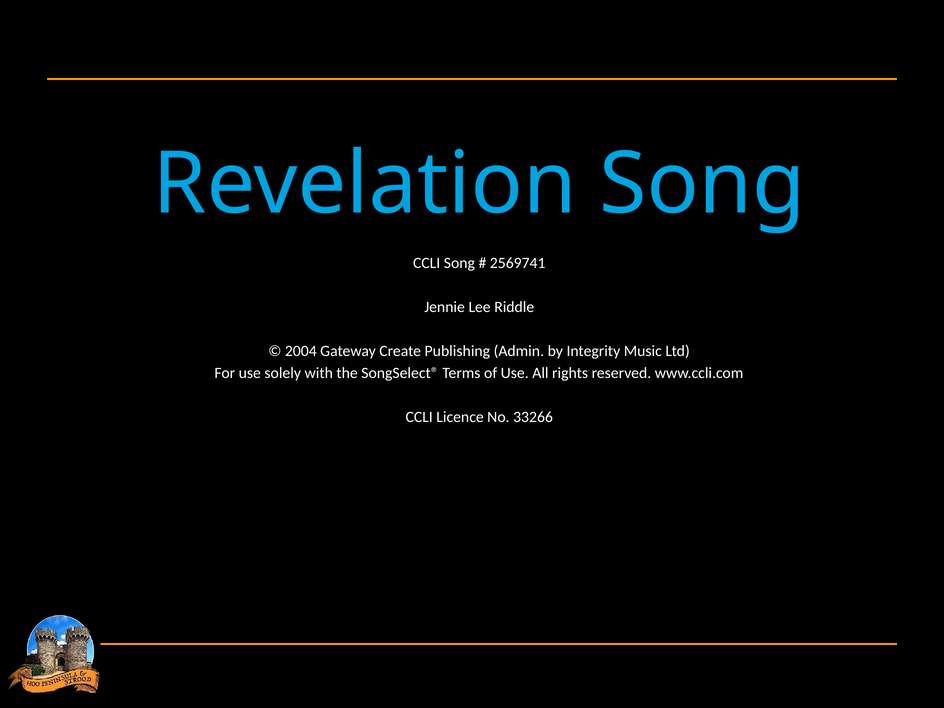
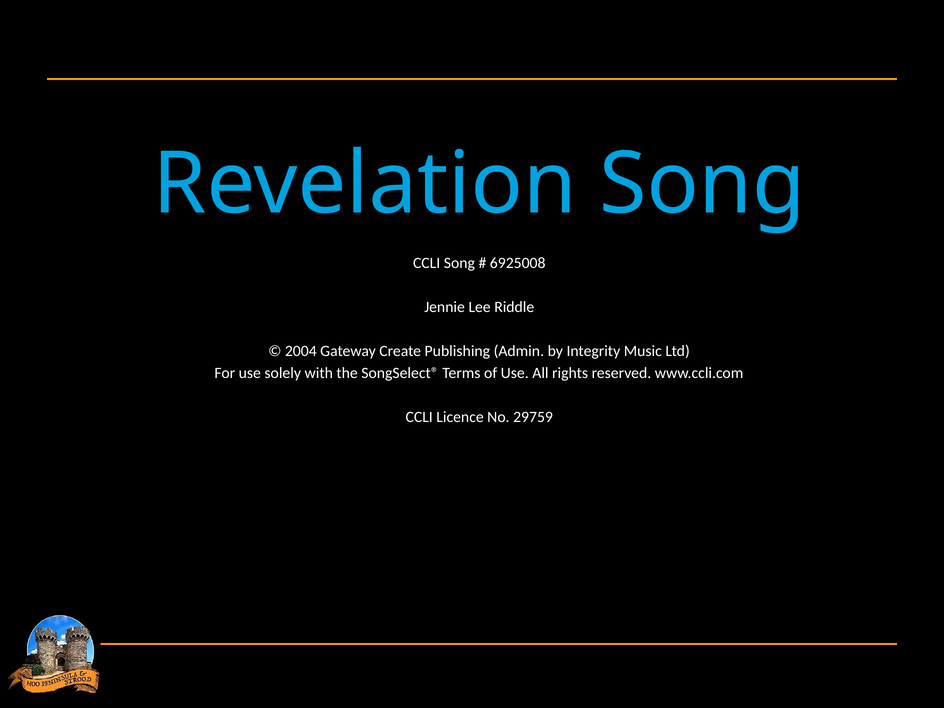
2569741: 2569741 -> 6925008 (518, 263)
33266: 33266 -> 29759 (533, 417)
